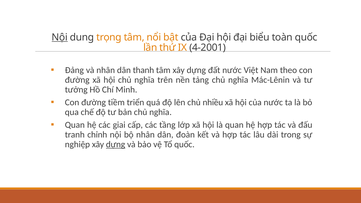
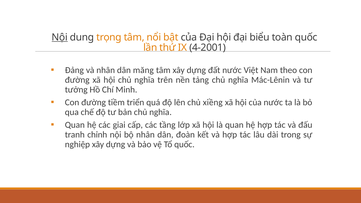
thanh: thanh -> măng (143, 70)
nhiều: nhiều -> xiềng (213, 102)
dựng underline: present -> none (116, 144)
